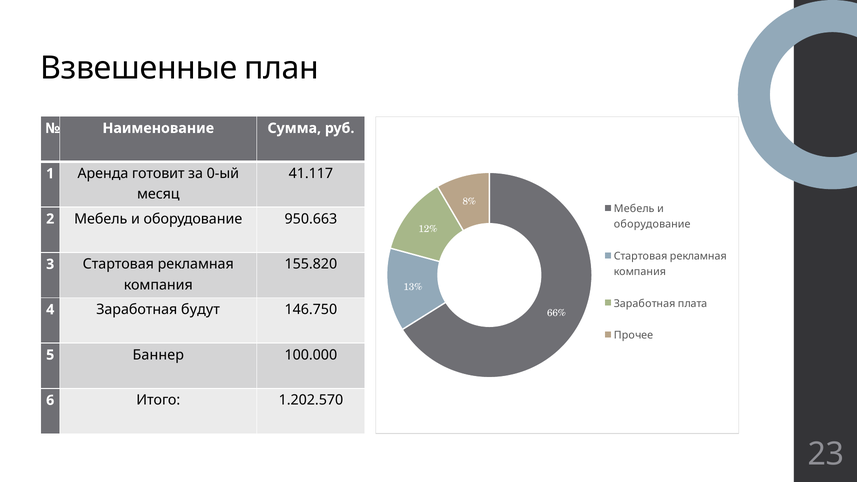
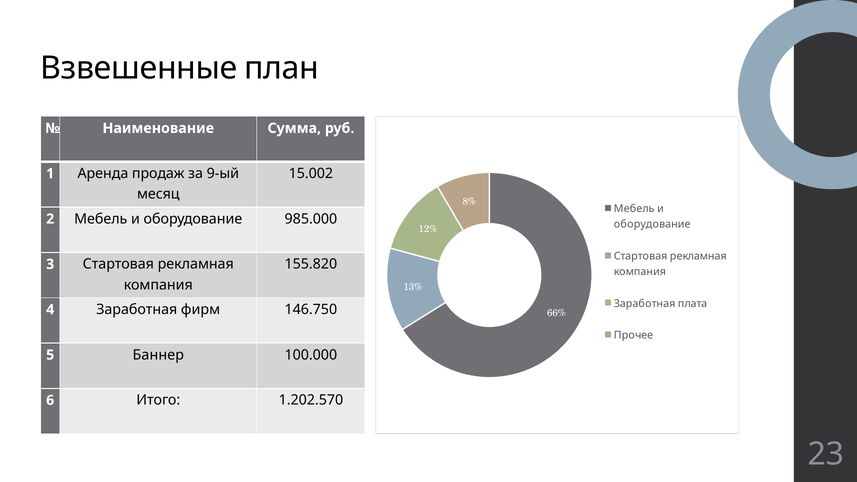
41.117: 41.117 -> 15.002 (311, 174)
готовит: готовит -> продаж (158, 174)
0-ый: 0-ый -> 9-ый (223, 174)
950.663: 950.663 -> 985.000 (311, 219)
будут: будут -> фирм (201, 310)
